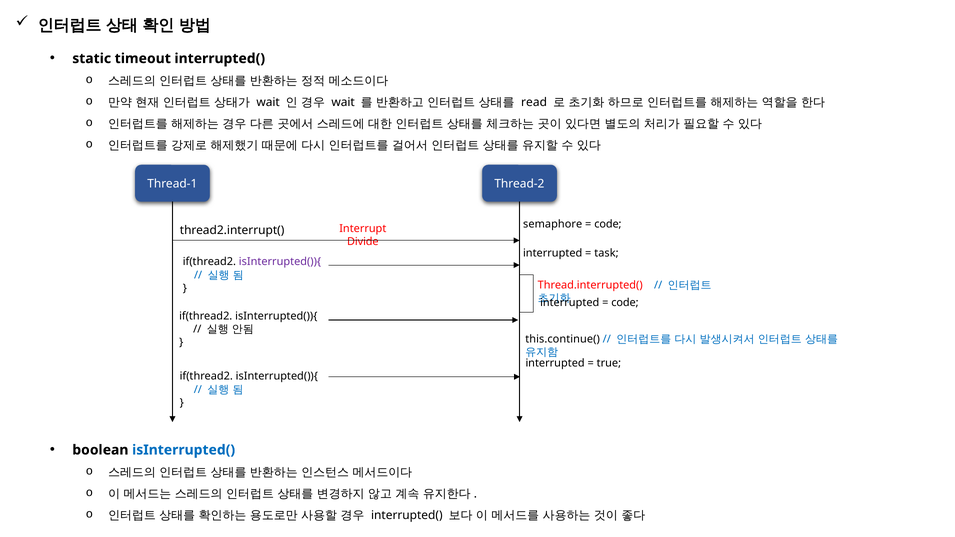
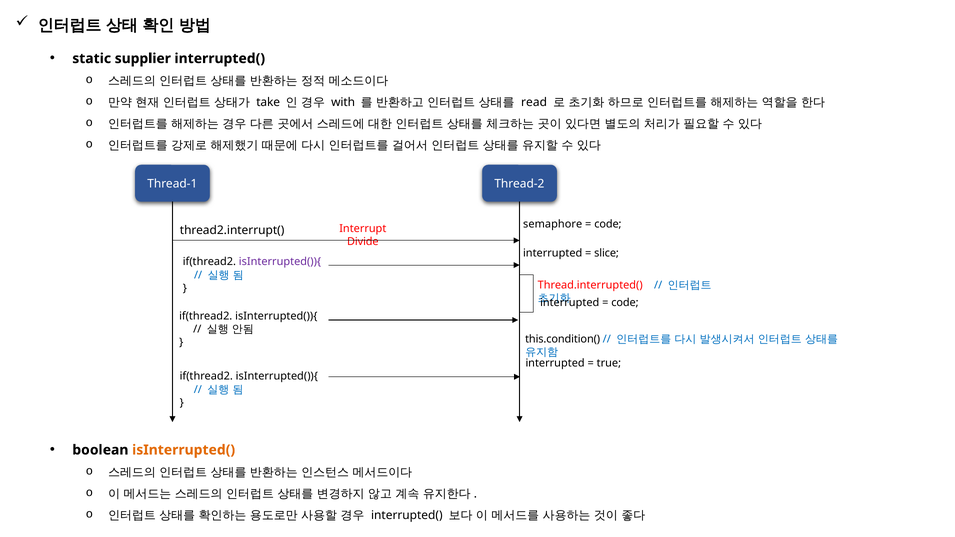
timeout: timeout -> supplier (143, 59)
wait: wait -> take (268, 103)
wait: wait -> with (343, 103)
task: task -> slice (607, 253)
this.continue(: this.continue( -> this.condition( (563, 339)
isInterrupted( colour: blue -> orange (184, 450)
